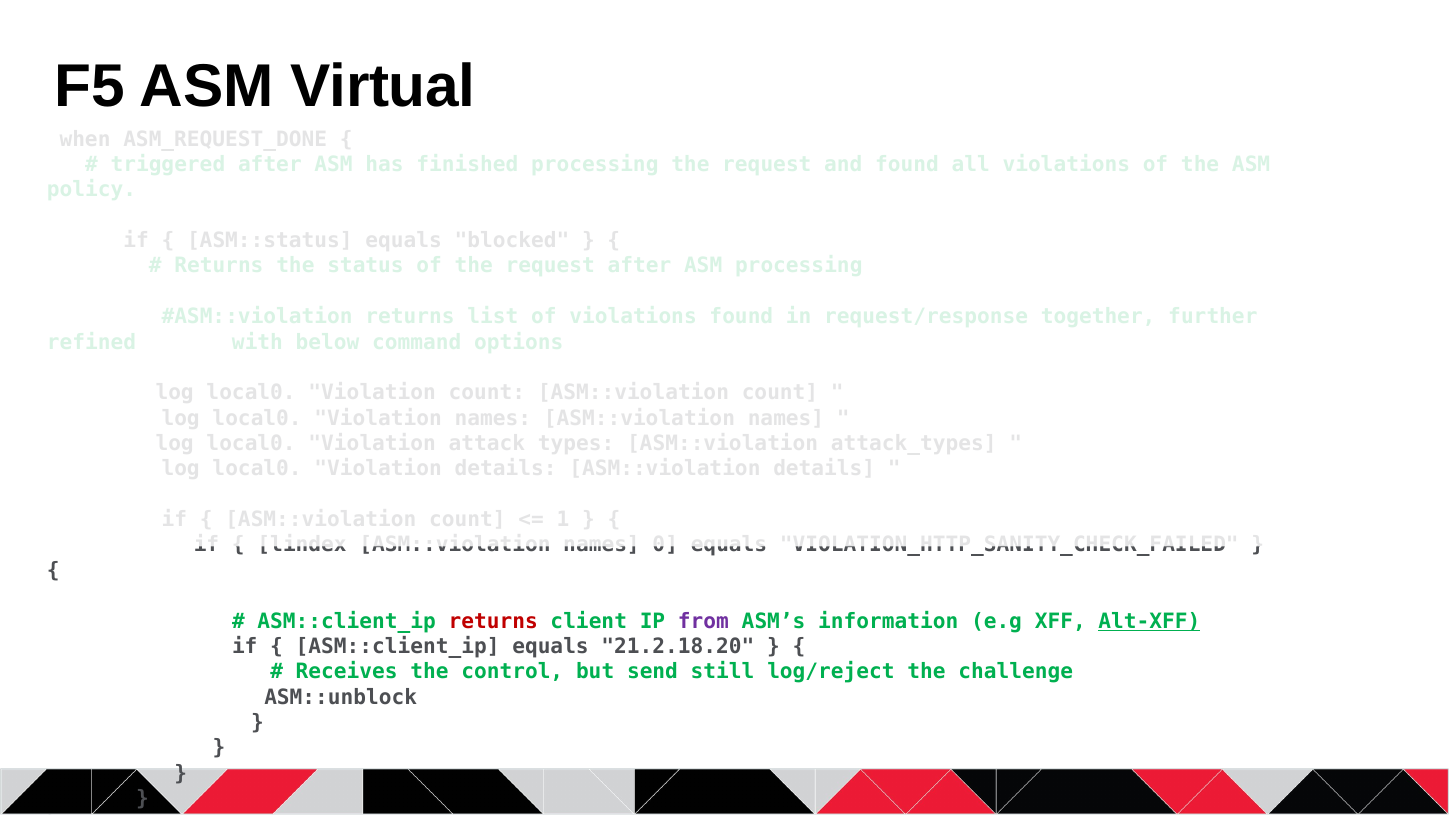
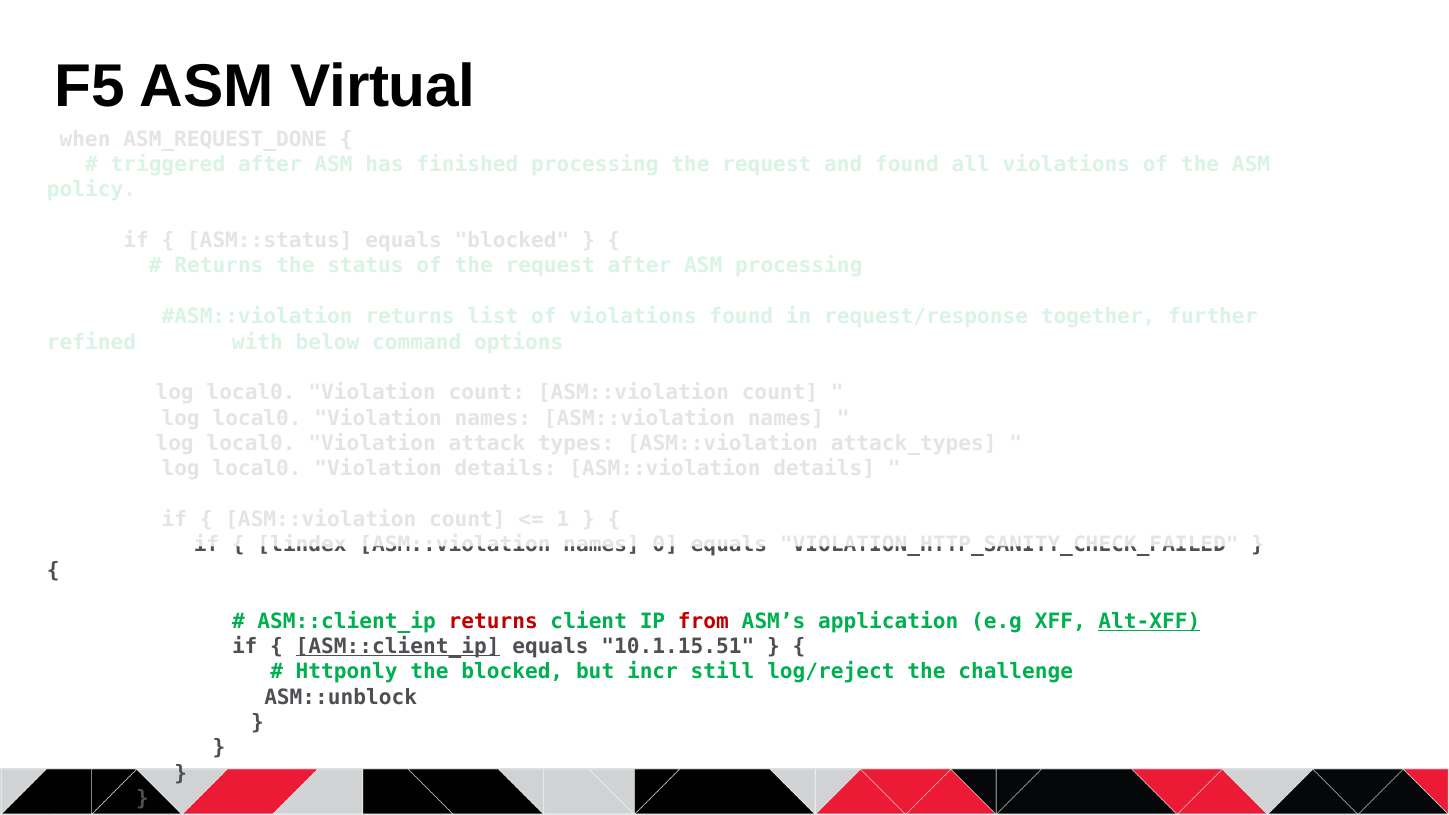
from colour: purple -> red (703, 621)
information: information -> application (888, 621)
ASM::client_ip underline: none -> present (398, 647)
21.2.18.20: 21.2.18.20 -> 10.1.15.51 (678, 647)
Receives: Receives -> Httponly (347, 672)
the control: control -> blocked (512, 672)
send: send -> incr (652, 672)
